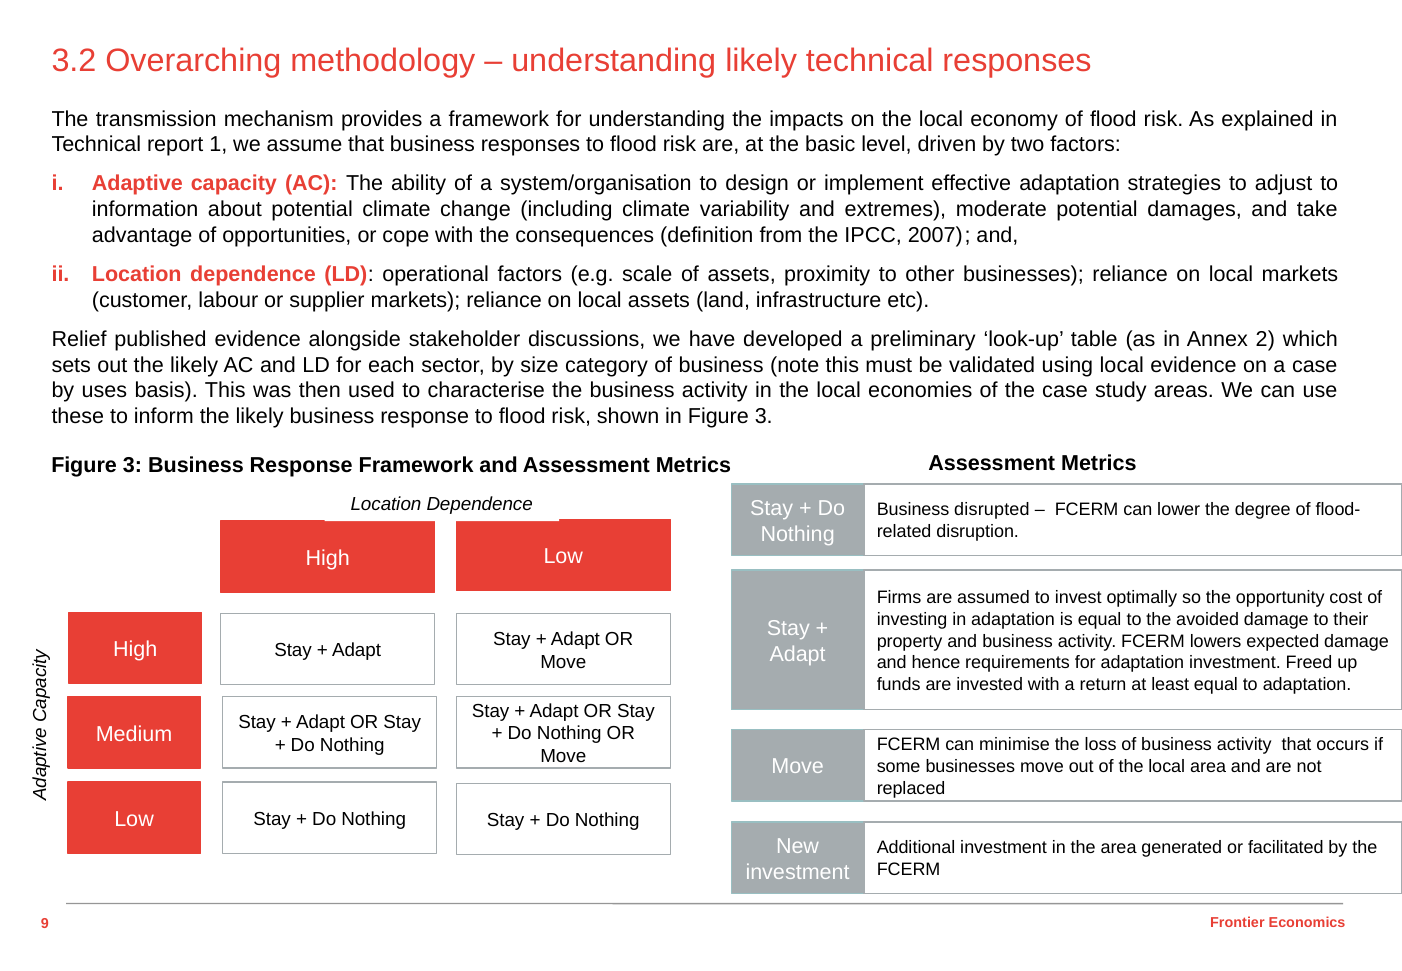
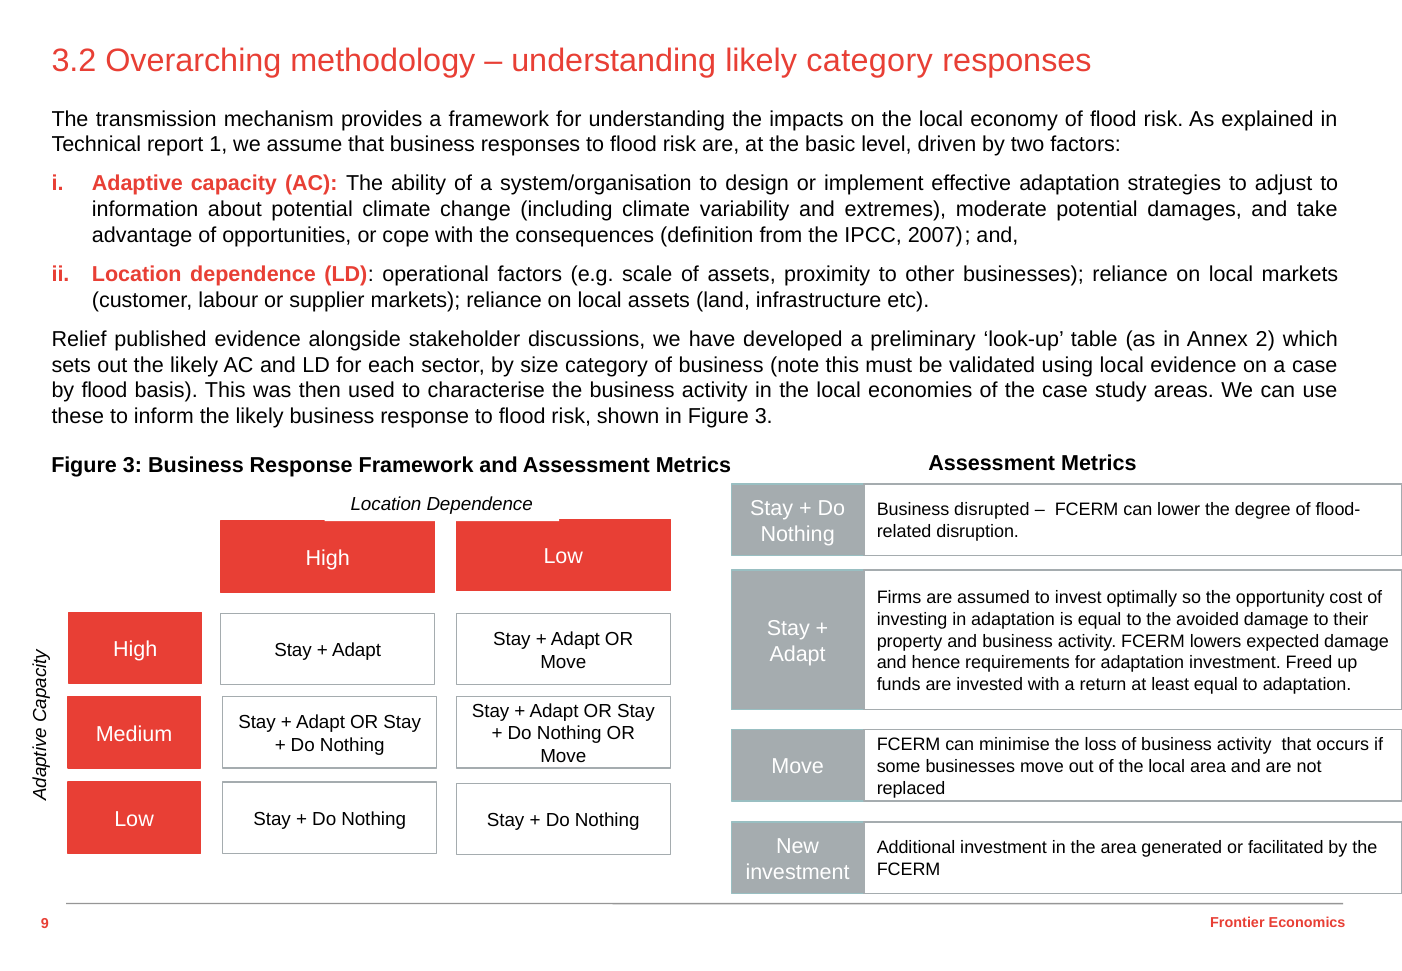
likely technical: technical -> category (870, 61)
by uses: uses -> flood (104, 391)
